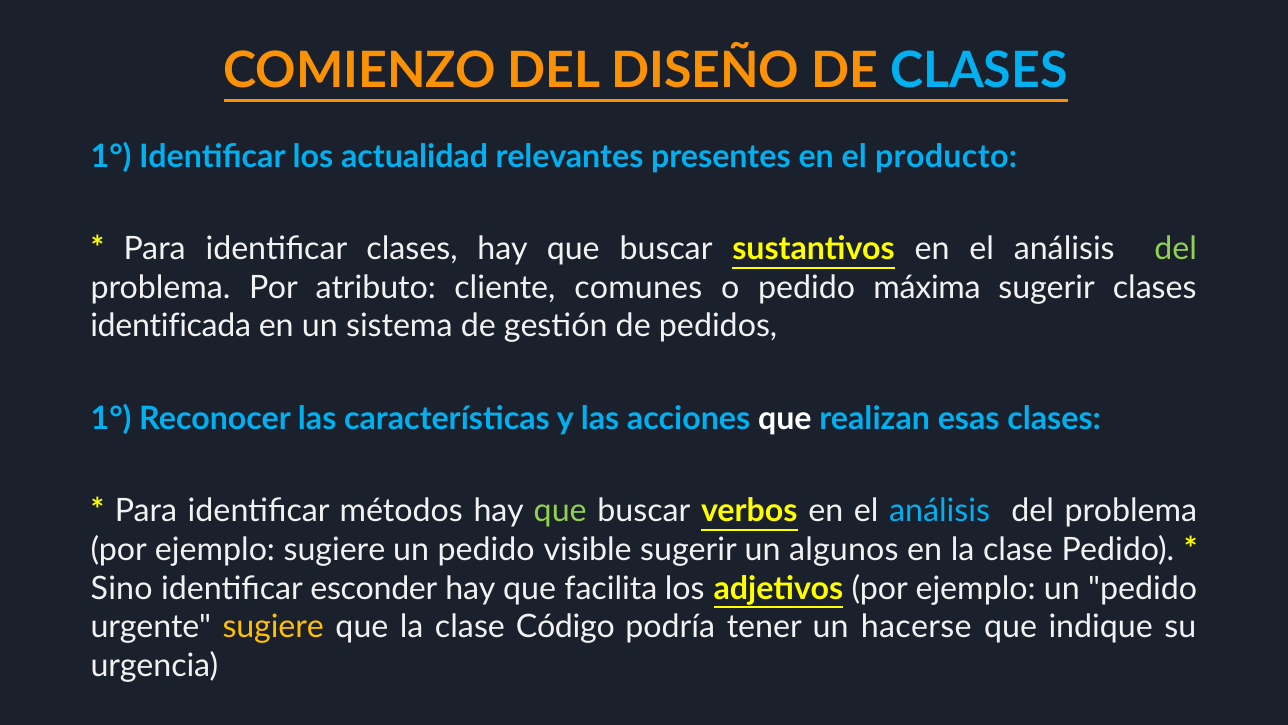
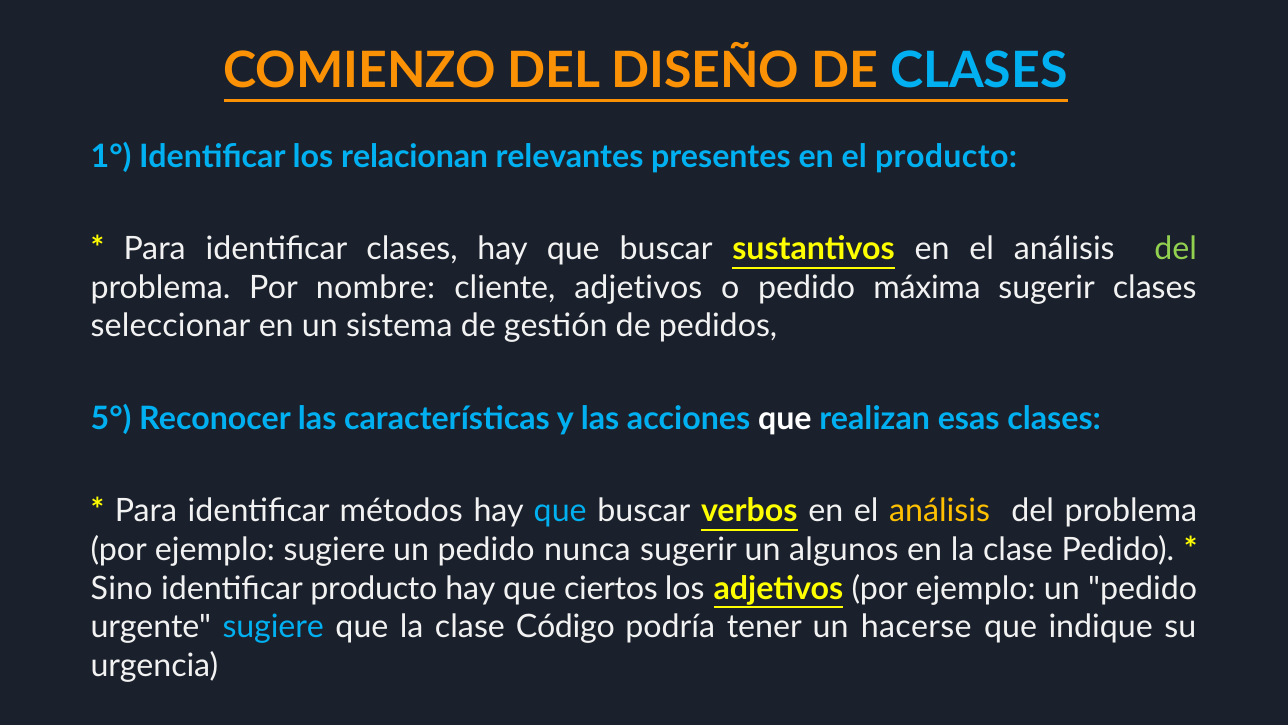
actualidad: actualidad -> relacionan (415, 157)
atributo: atributo -> nombre (376, 287)
cliente comunes: comunes -> adjetivos (638, 287)
identificada: identificada -> seleccionar (170, 326)
1°: 1° -> 5° (111, 418)
que colour: light green -> light blue (560, 511)
análisis colour: light blue -> yellow (940, 511)
visible: visible -> nunca (587, 549)
identificar esconder: esconder -> producto (374, 588)
facilita: facilita -> ciertos (611, 588)
sugiere colour: yellow -> light blue (273, 627)
